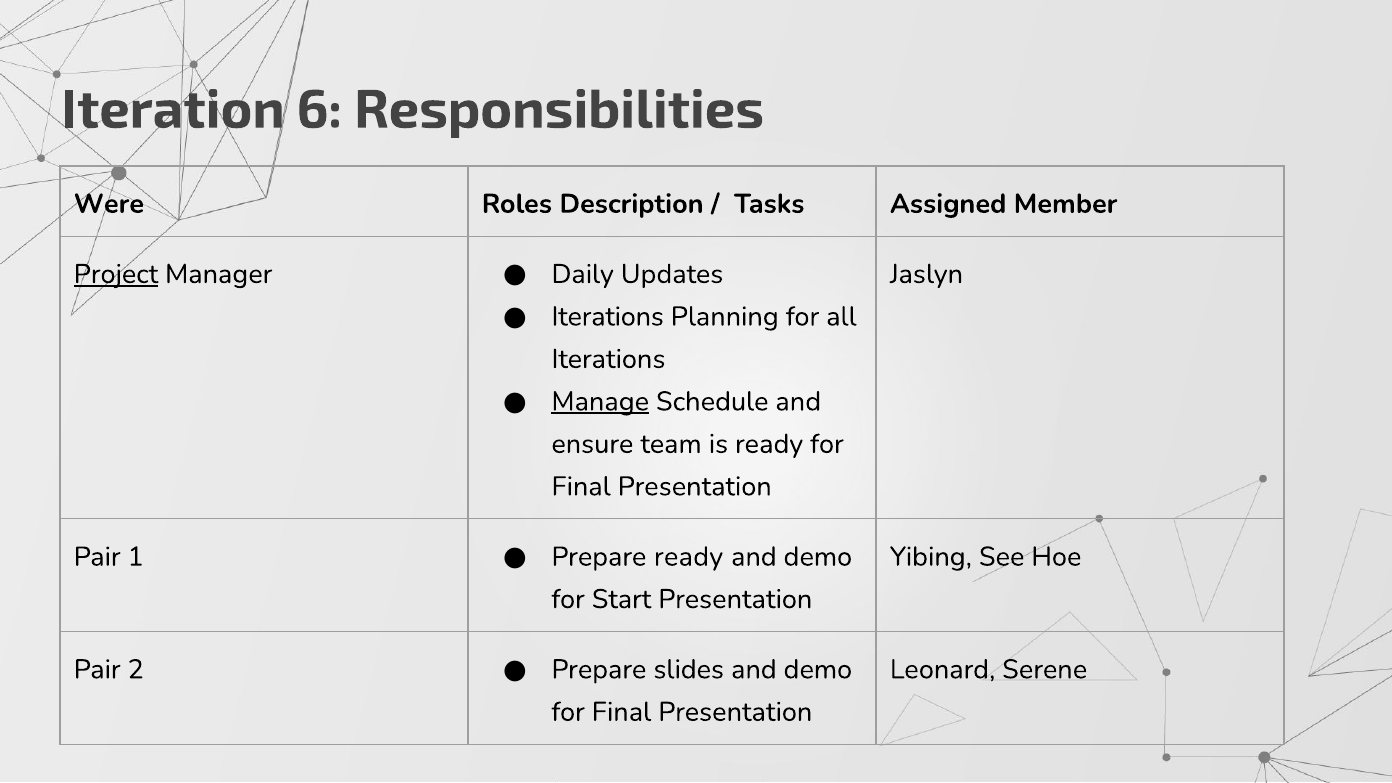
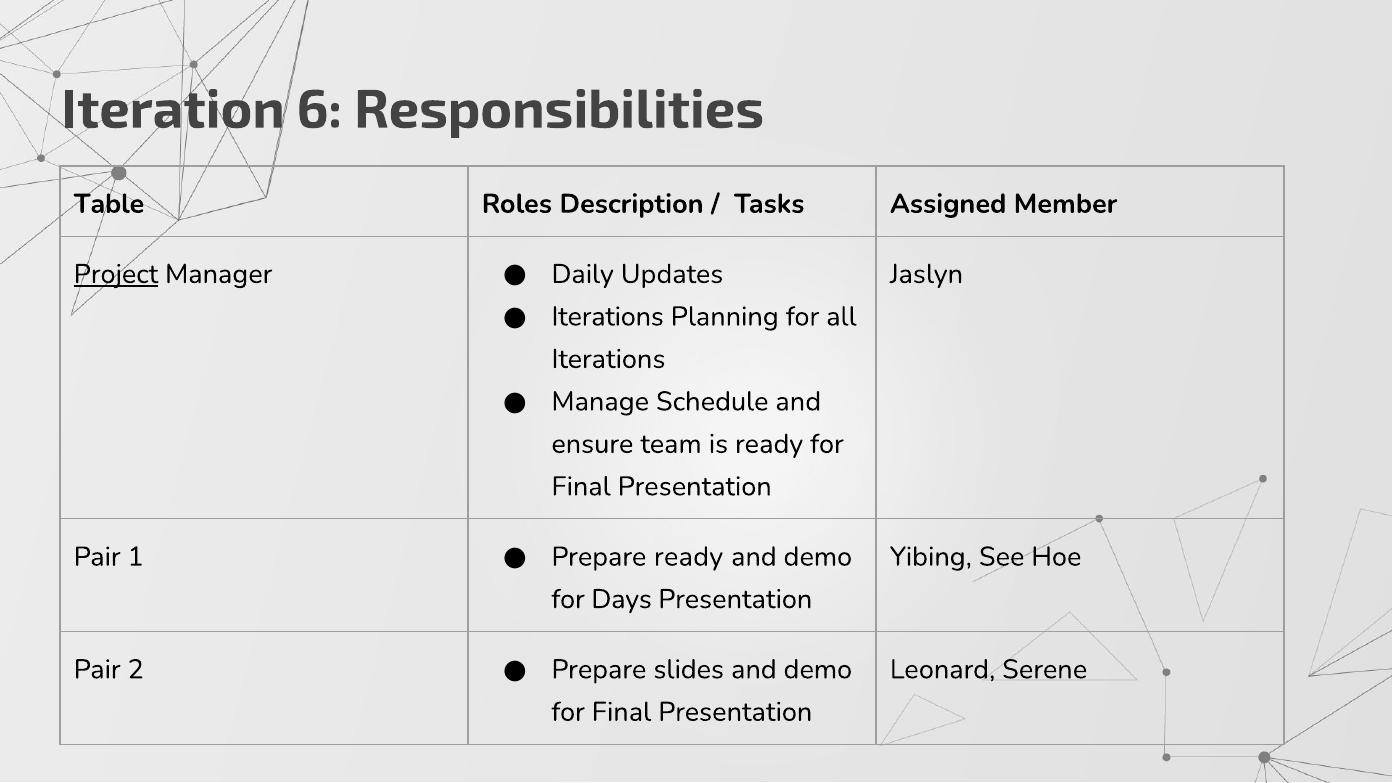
Were: Were -> Table (109, 204)
Manage underline: present -> none (600, 401)
Start: Start -> Days (622, 599)
